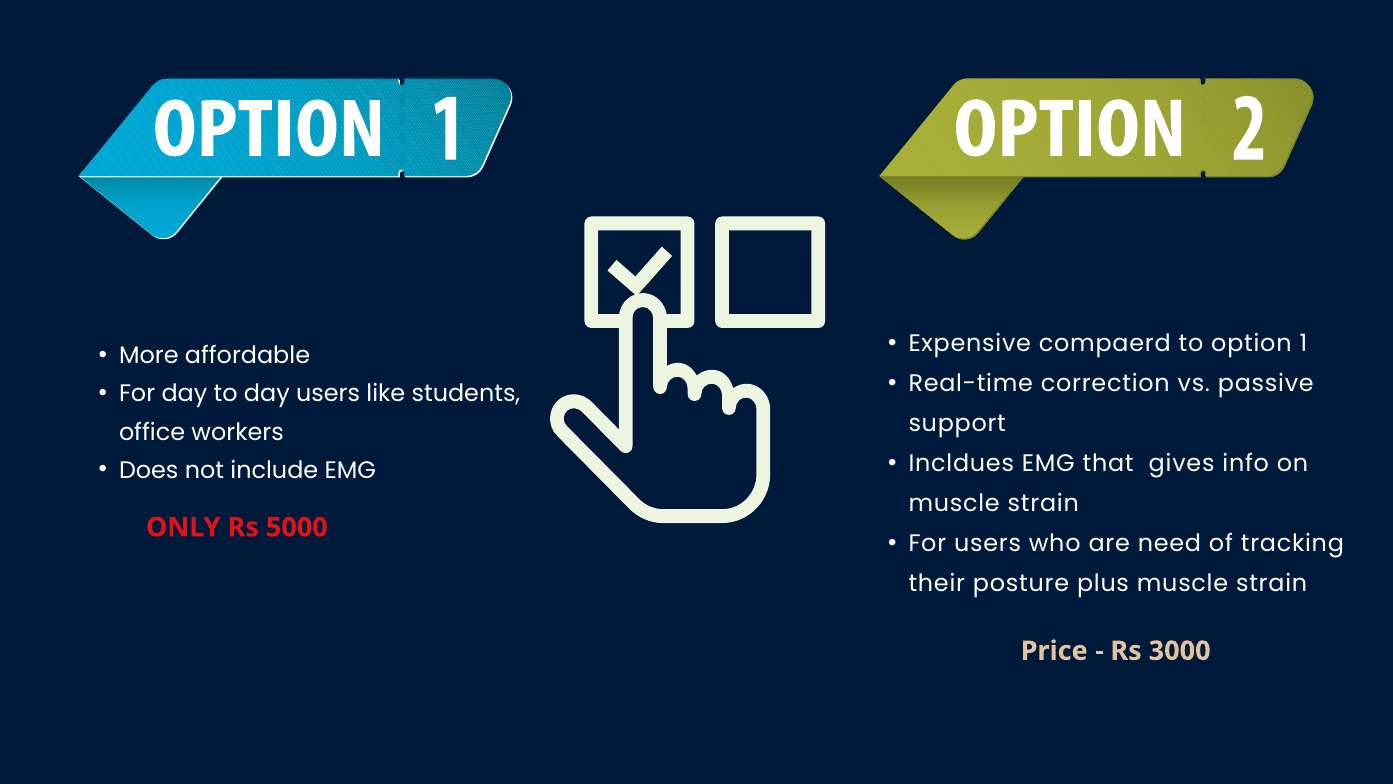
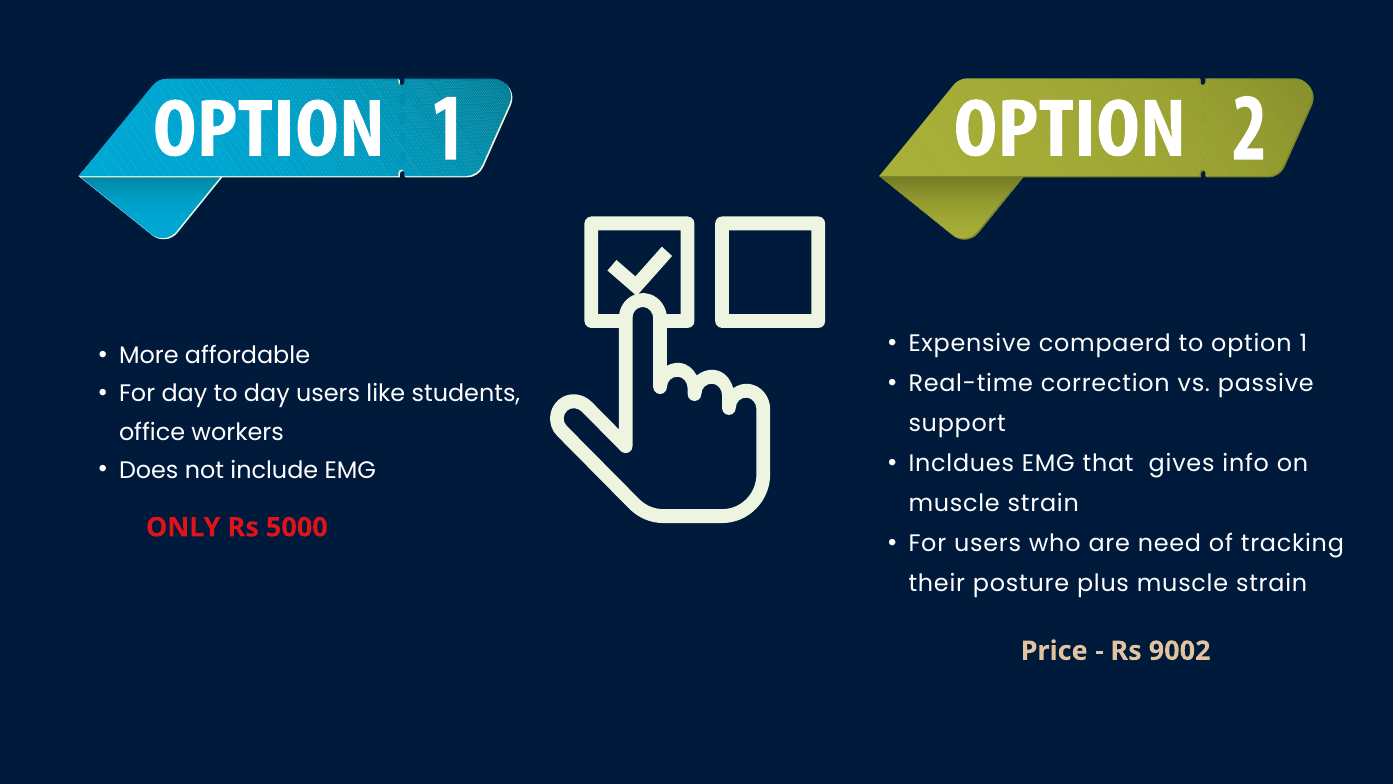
3000: 3000 -> 9002 (1180, 651)
